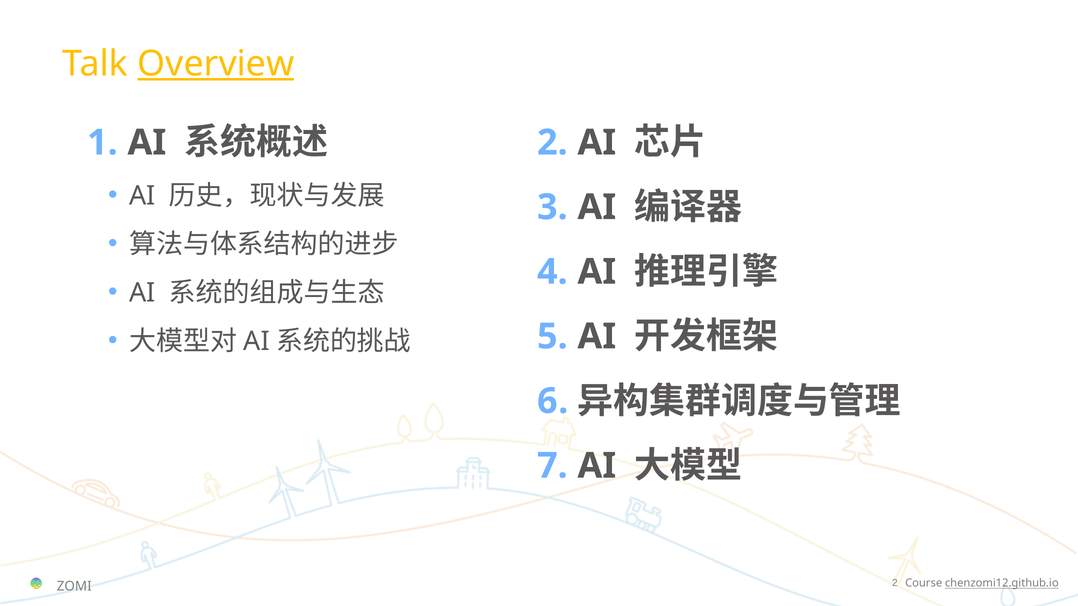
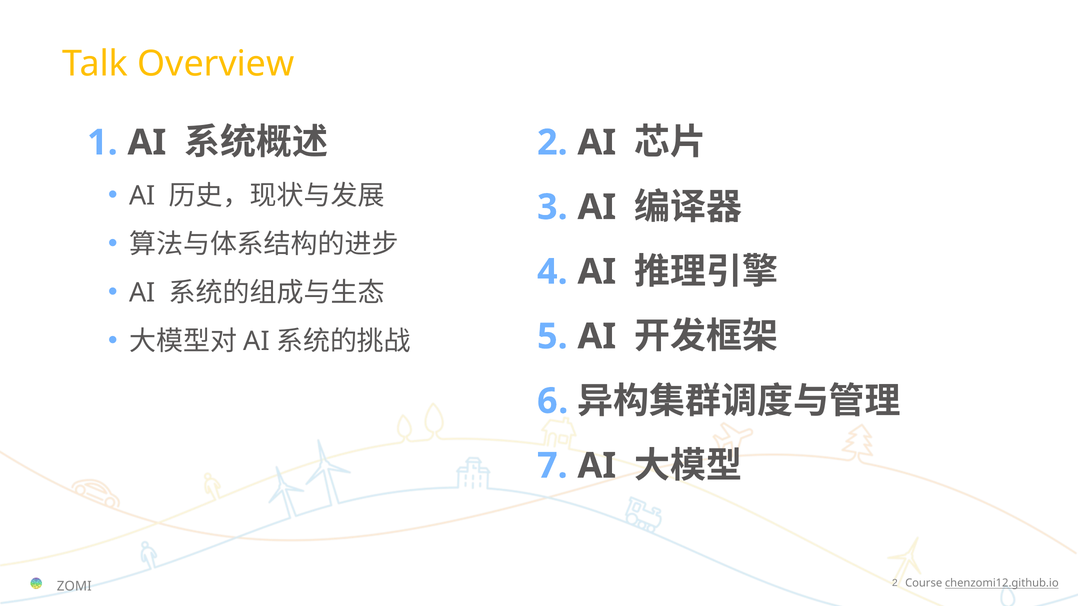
Overview underline: present -> none (216, 64)
